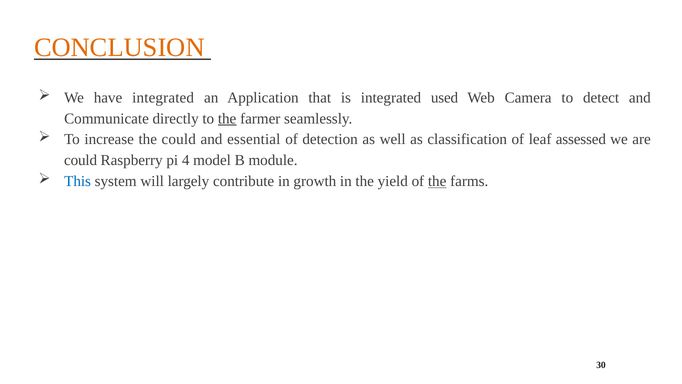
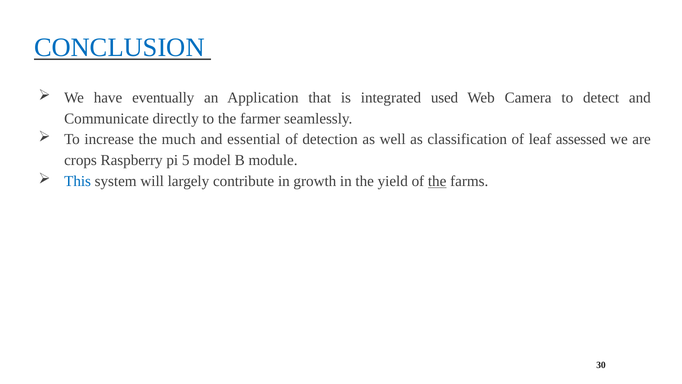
CONCLUSION colour: orange -> blue (119, 48)
have integrated: integrated -> eventually (163, 98)
the underline: present -> none (227, 118)
the could: could -> much (179, 139)
could: could -> crops (81, 160)
4: 4 -> 5 (186, 160)
